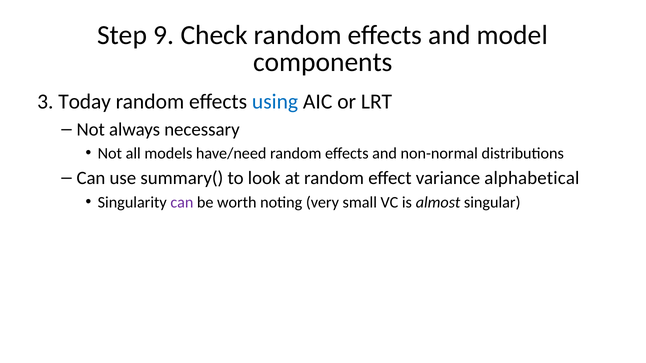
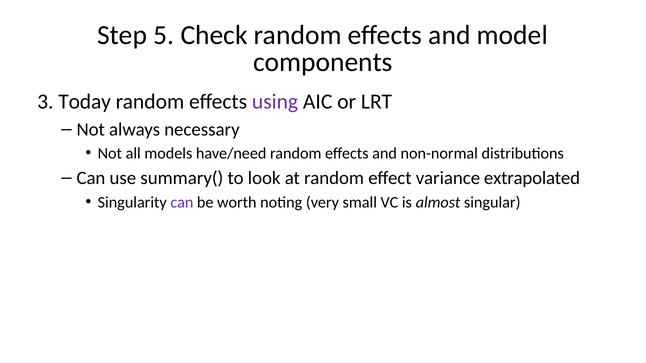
9: 9 -> 5 (164, 35)
using colour: blue -> purple (275, 102)
alphabetical: alphabetical -> extrapolated (532, 178)
